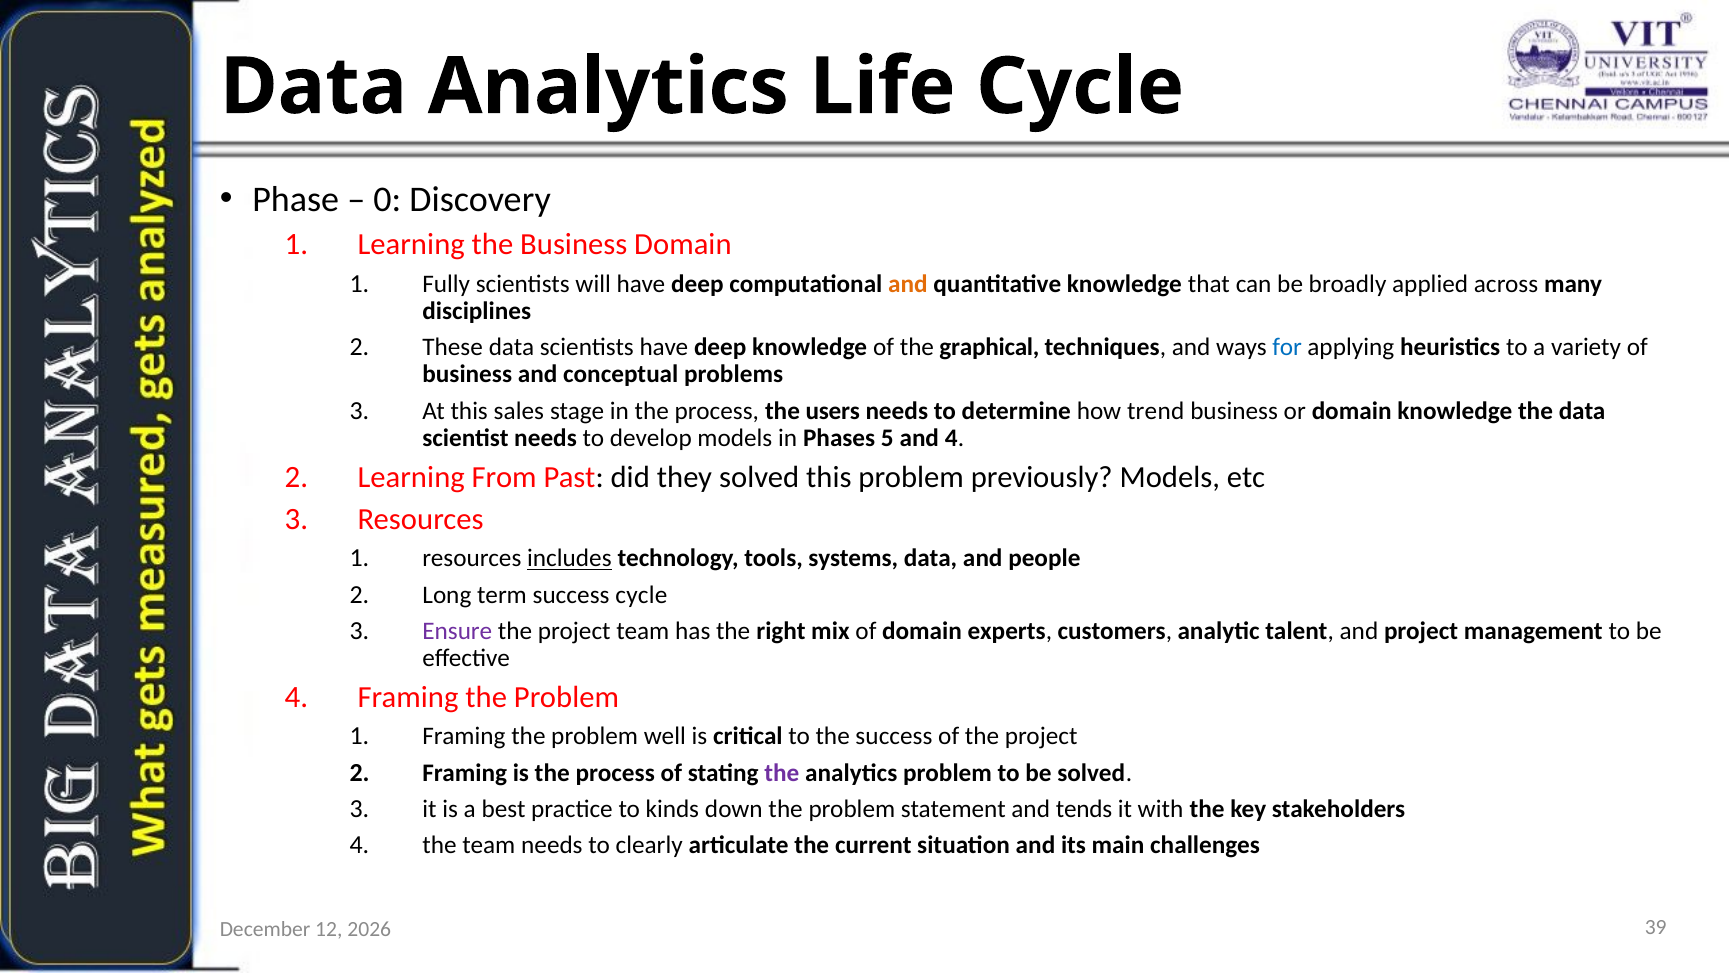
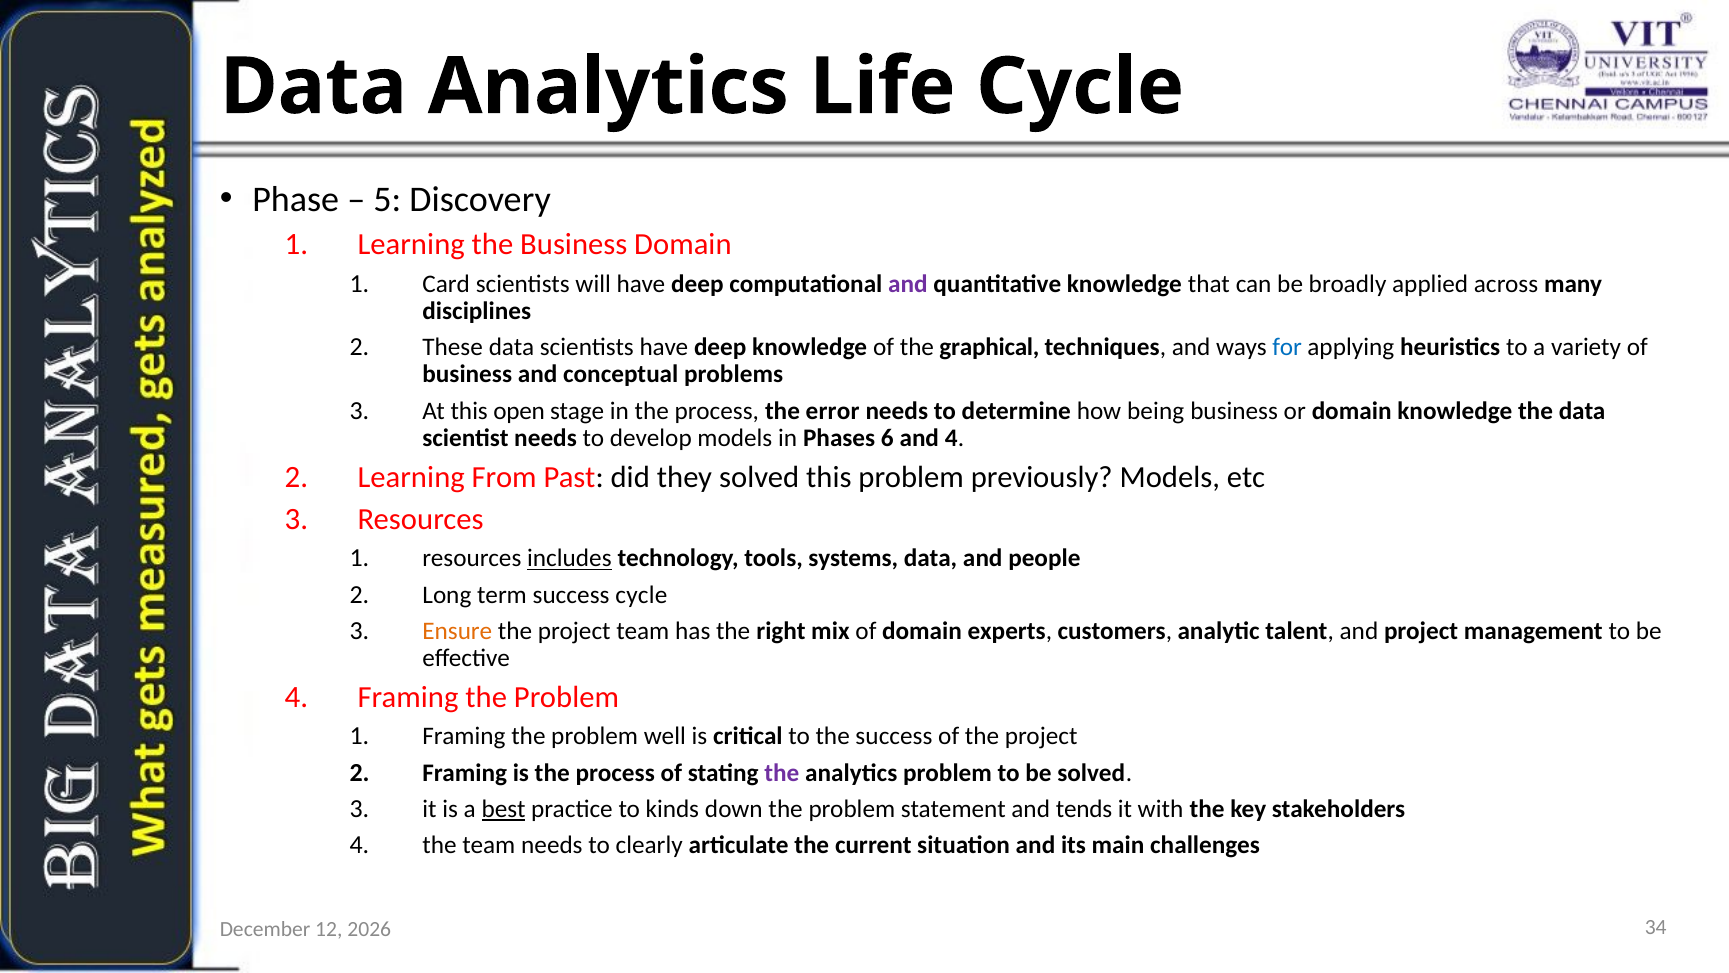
0: 0 -> 5 (387, 199)
Fully: Fully -> Card (446, 284)
and colour: orange -> purple (908, 284)
sales: sales -> open (519, 411)
users: users -> error (833, 411)
trend: trend -> being (1156, 411)
5: 5 -> 6 (887, 438)
Ensure colour: purple -> orange (457, 631)
best underline: none -> present (504, 809)
39: 39 -> 34 (1656, 927)
